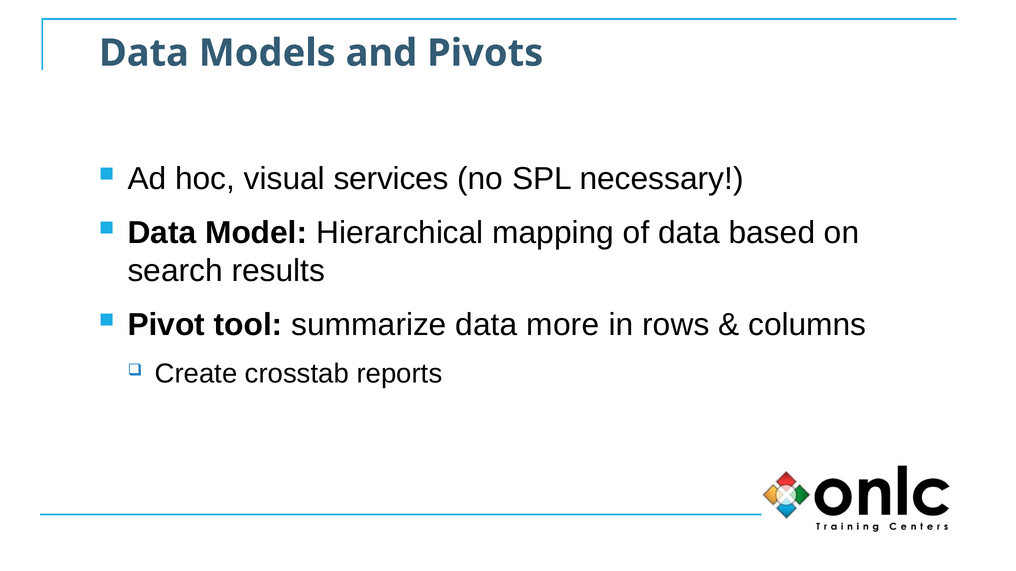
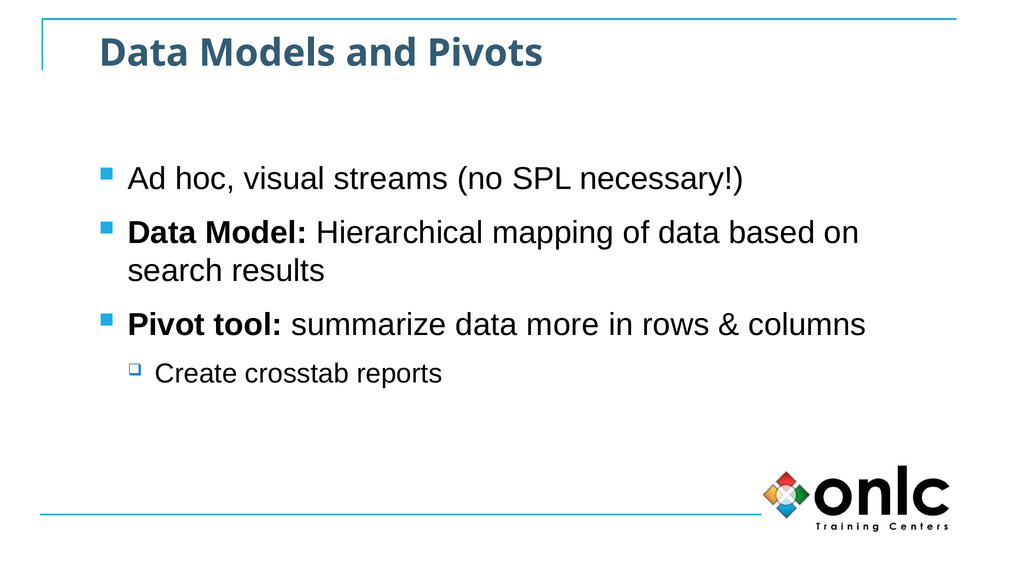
services: services -> streams (391, 179)
